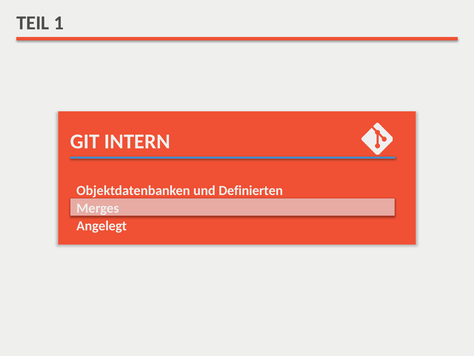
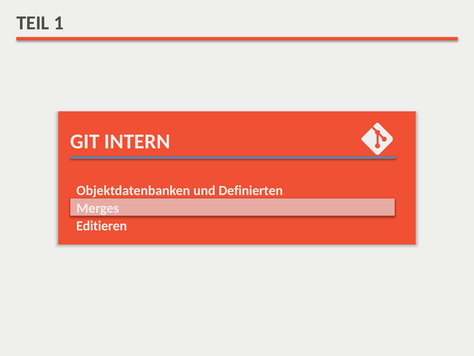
Angelegt: Angelegt -> Editieren (102, 226)
